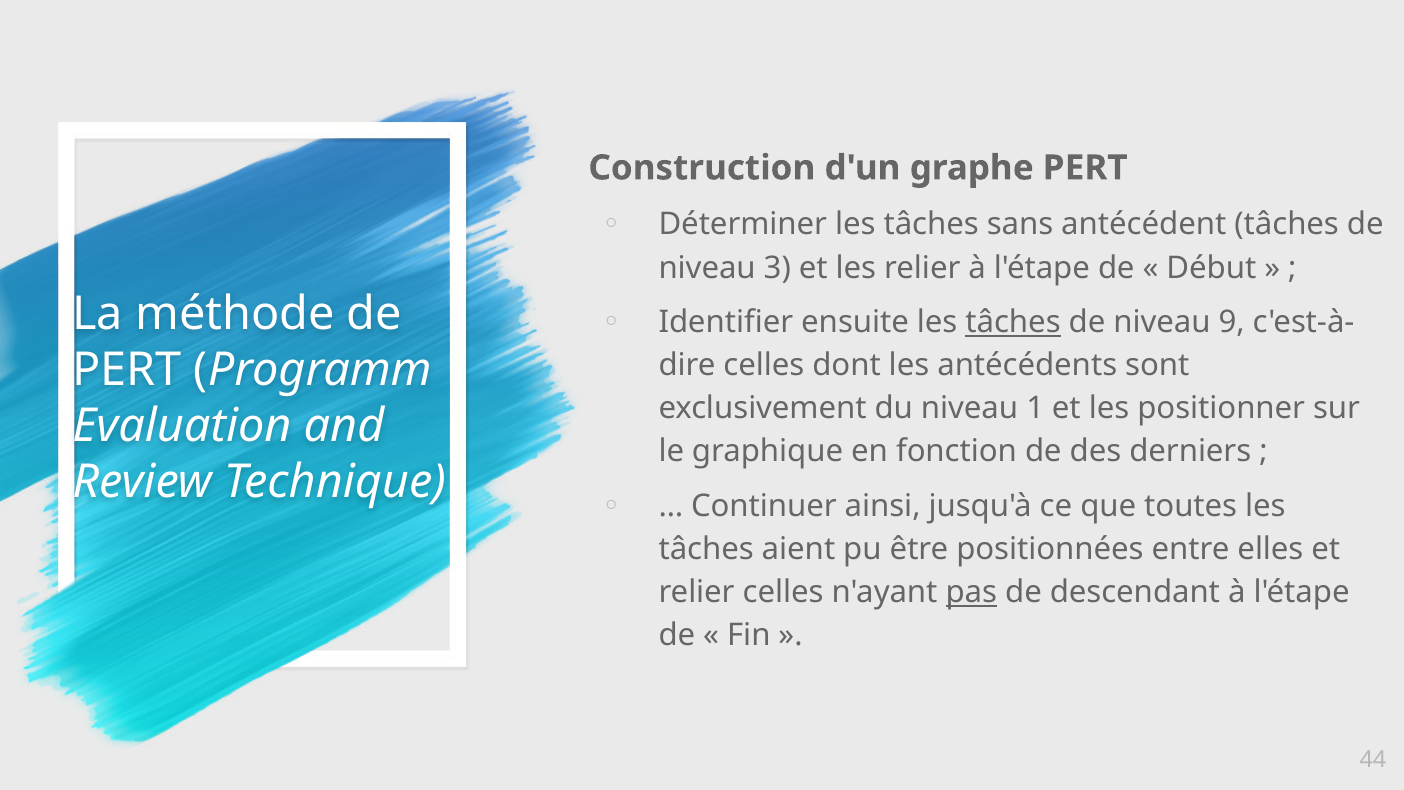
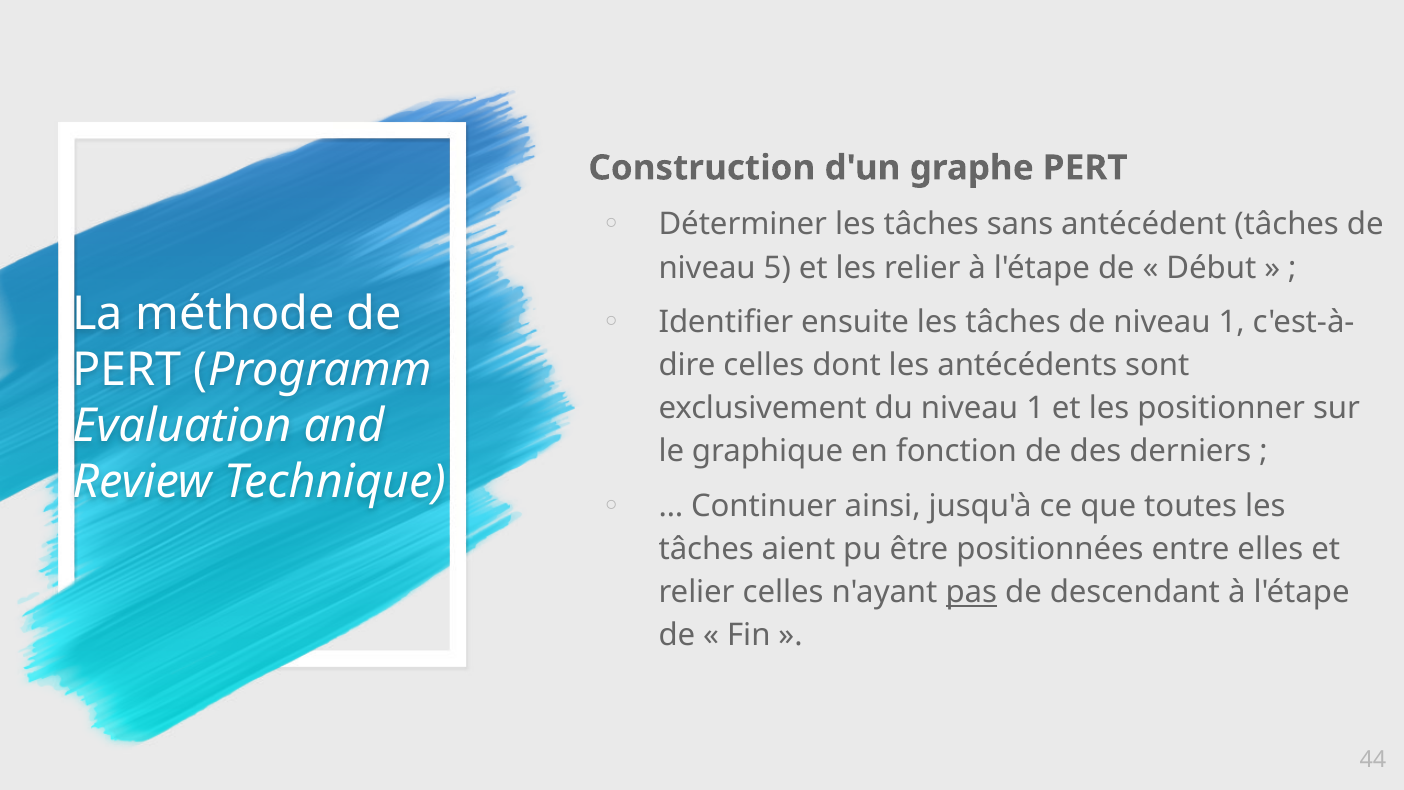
3: 3 -> 5 (777, 268)
tâches underline: present -> none (1013, 322)
de niveau 9: 9 -> 1 (1232, 322)
